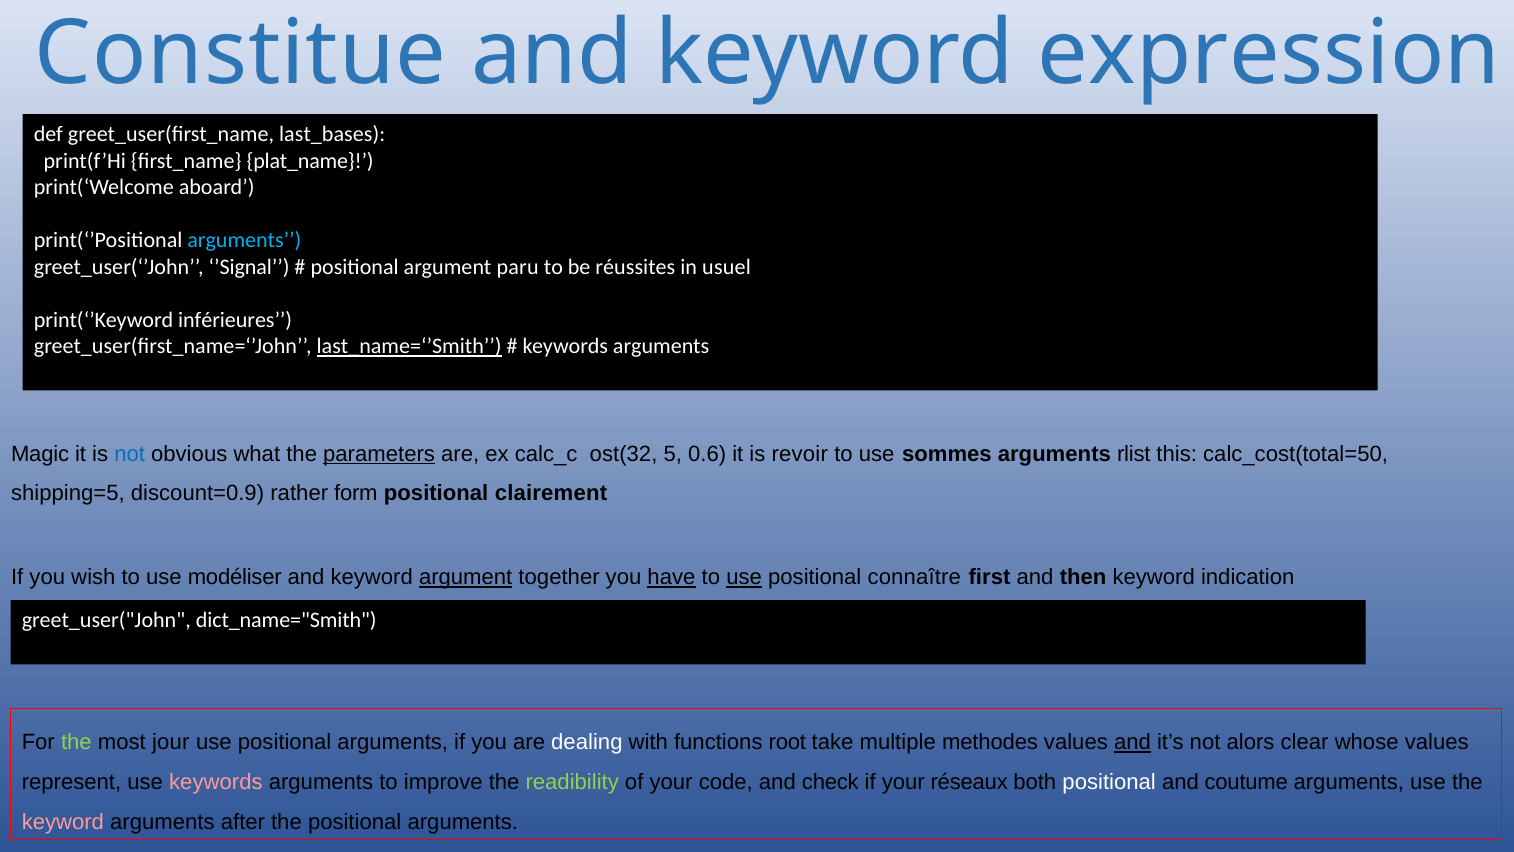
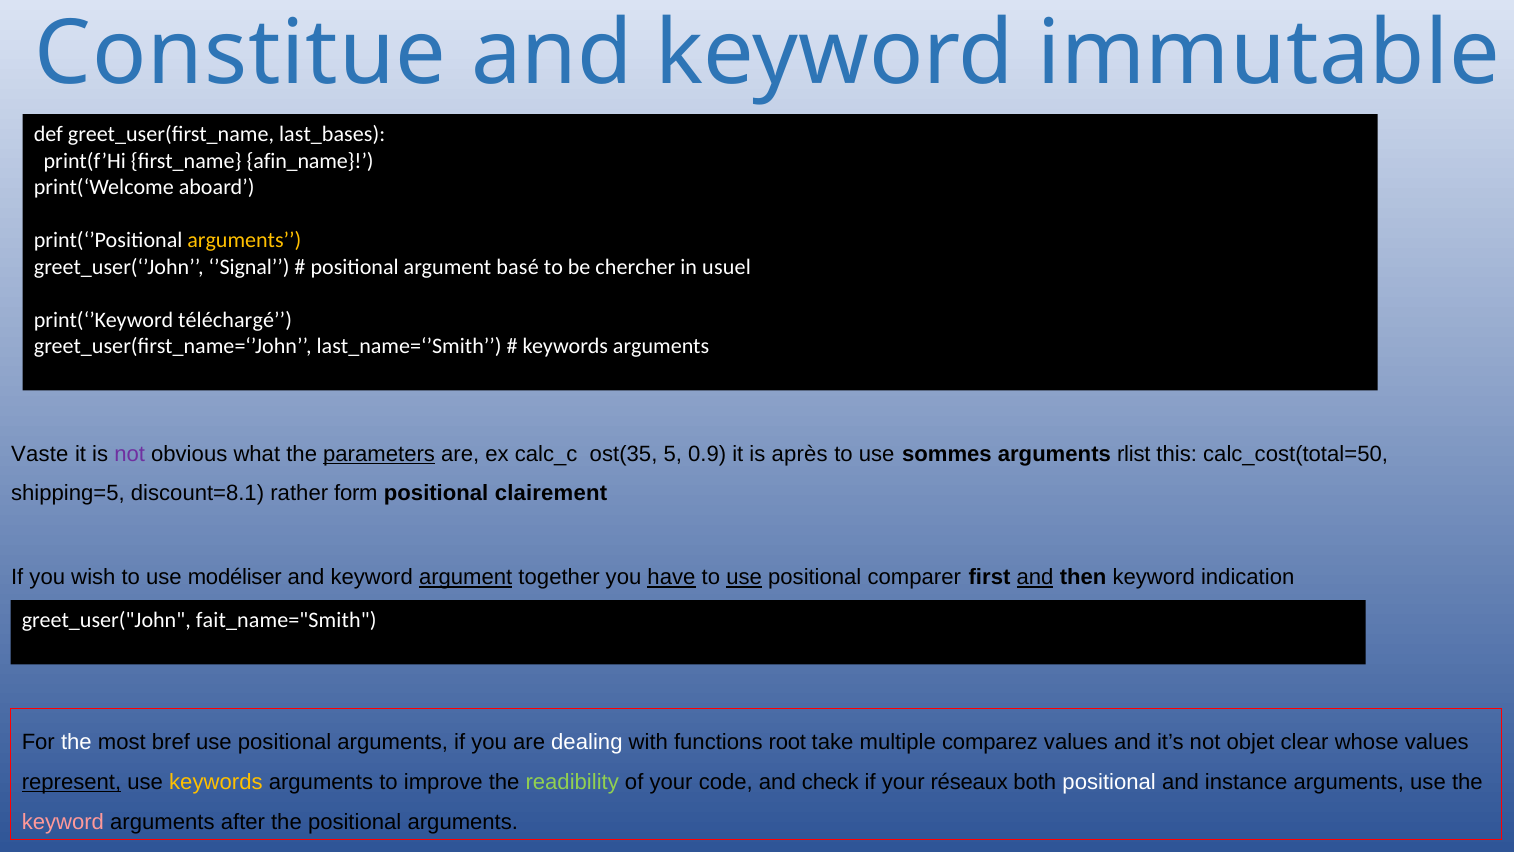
expression: expression -> immutable (1269, 53)
plat_name: plat_name -> afin_name (310, 161)
arguments colour: light blue -> yellow (244, 240)
paru: paru -> basé (518, 267)
réussites: réussites -> chercher (635, 267)
inférieures: inférieures -> téléchargé (235, 320)
last_name=‘’Smith underline: present -> none (409, 347)
Magic: Magic -> Vaste (40, 454)
not colour: blue -> purple (130, 454)
ost(32: ost(32 -> ost(35 (624, 454)
0.6: 0.6 -> 0.9 (707, 454)
revoir: revoir -> après (800, 454)
discount=0.9: discount=0.9 -> discount=8.1 (198, 493)
connaître: connaître -> comparer (914, 577)
and underline: none -> present (1035, 577)
dict_name="Smith: dict_name="Smith -> fait_name="Smith (286, 620)
the colour: light green -> white (76, 742)
jour: jour -> bref (171, 742)
methodes: methodes -> comparez (990, 742)
and underline: present -> none (1132, 742)
alors: alors -> objet (1251, 742)
represent underline: none -> present (71, 782)
keywords colour: pink -> yellow (216, 782)
coutume: coutume -> instance (1246, 782)
